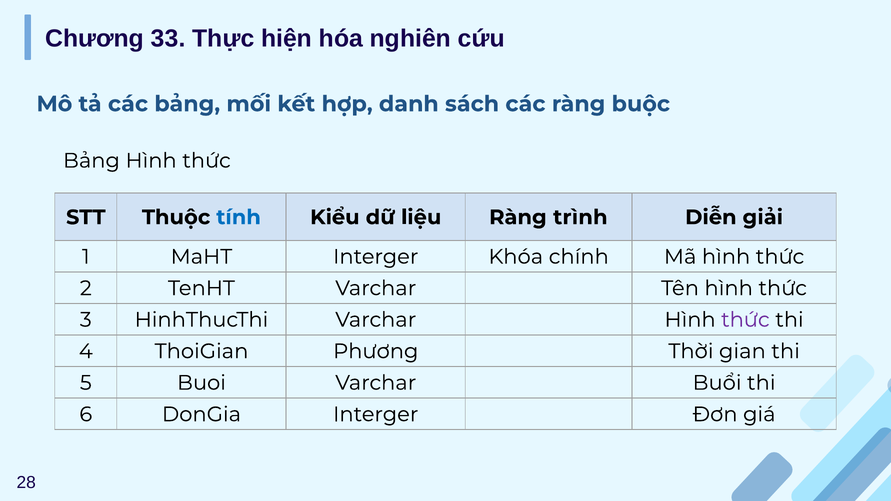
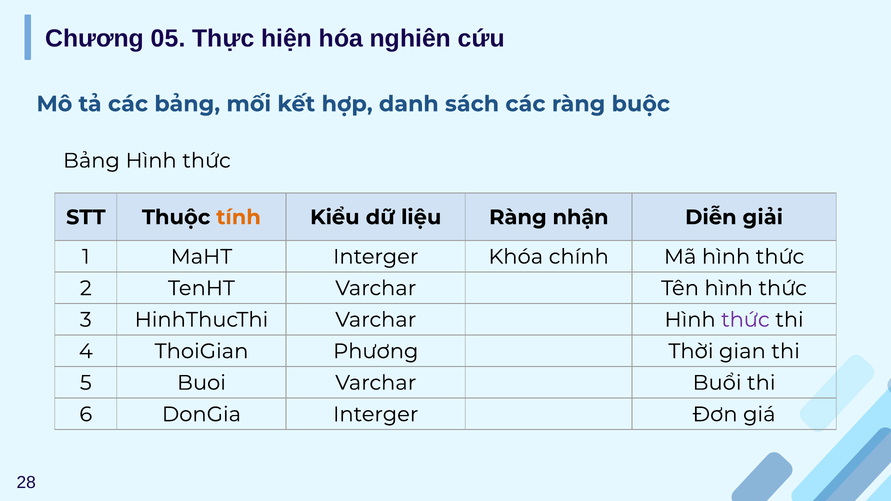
33: 33 -> 05 (168, 39)
tính colour: blue -> orange (239, 217)
trình: trình -> nhận (581, 217)
